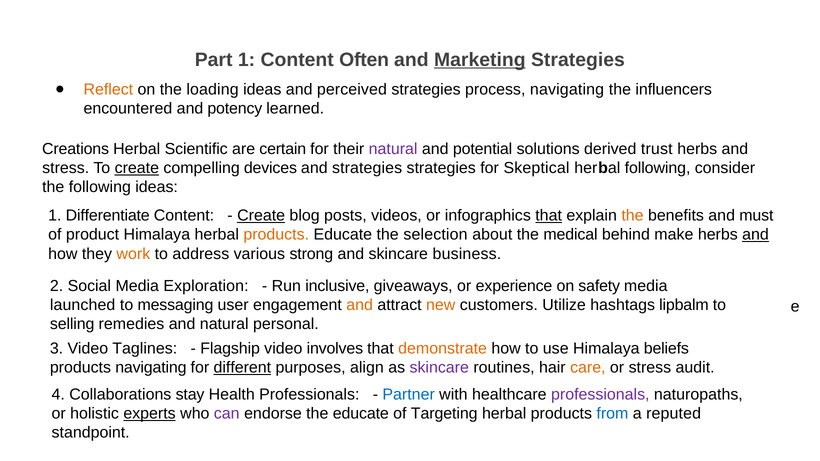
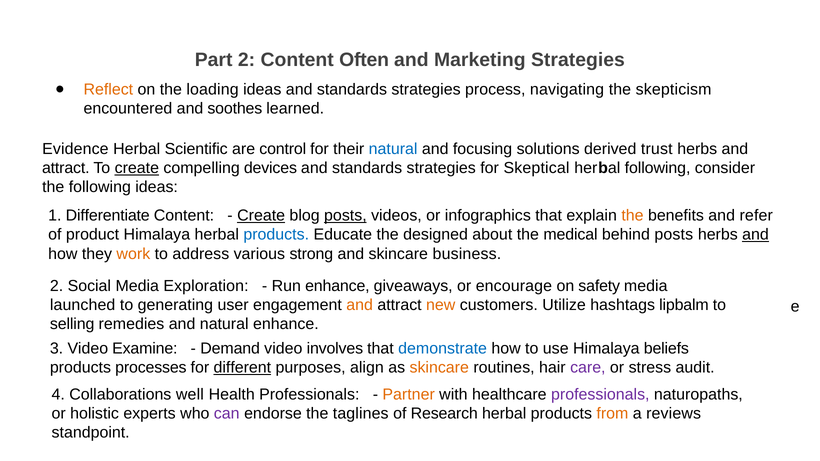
Part 1: 1 -> 2 (247, 60)
Marketing underline: present -> none (480, 60)
ideas and perceived: perceived -> standards (352, 89)
influencers: influencers -> skepticism (674, 89)
potency: potency -> soothes (235, 108)
Creations: Creations -> Evidence (75, 149)
certain: certain -> control (283, 149)
natural colour: purple -> blue (393, 149)
potential: potential -> focusing (483, 149)
stress: stress -> attract (66, 168)
strategies: strategies -> standards (367, 168)
posts underline: none -> present (345, 216)
that underline: present -> none (549, 216)
must: must -> refer (756, 216)
products colour: orange -> blue (276, 235)
selection: selection -> designed (436, 235)
behind make: make -> posts (674, 235)
Run inclusive: inclusive -> enhance (337, 286)
experience: experience -> encourage (514, 286)
messaging: messaging -> generating (175, 305)
natural personal: personal -> enhance (286, 324)
Taglines: Taglines -> Examine (145, 349)
Flagship: Flagship -> Demand (230, 349)
demonstrate colour: orange -> blue (443, 349)
products navigating: navigating -> processes (151, 368)
skincare colour: purple -> orange (439, 368)
care colour: orange -> purple (588, 368)
stay: stay -> well (190, 395)
Partner colour: blue -> orange (409, 395)
experts underline: present -> none (150, 414)
the educate: educate -> taglines (361, 414)
Targeting: Targeting -> Research (444, 414)
from colour: blue -> orange (612, 414)
reputed: reputed -> reviews (674, 414)
